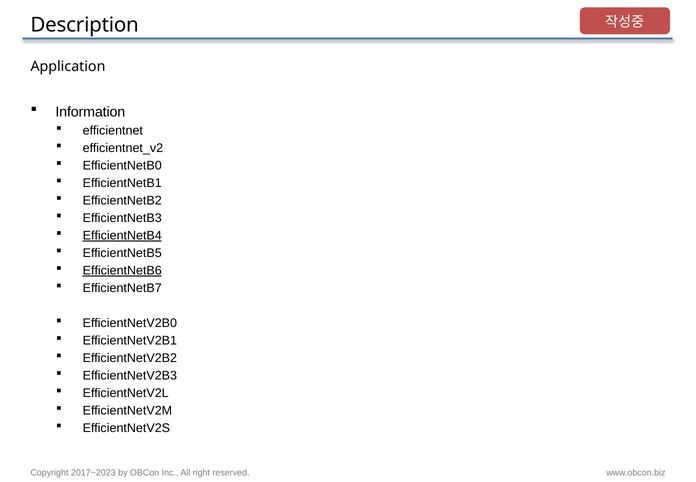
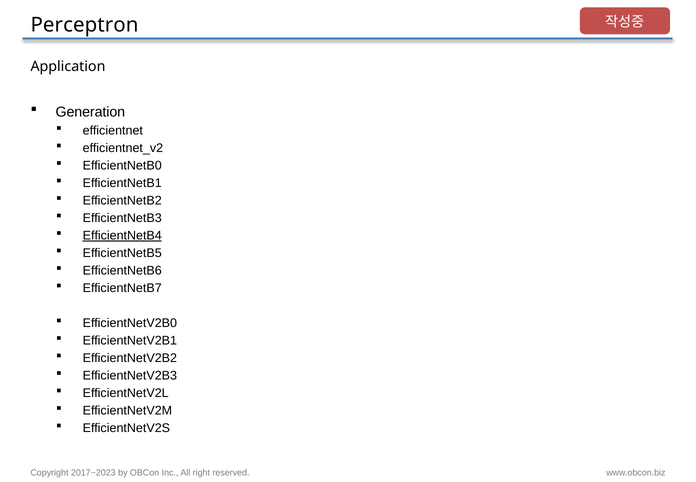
Description: Description -> Perceptron (85, 25)
Information: Information -> Generation (90, 112)
EfficientNetB6 underline: present -> none (122, 270)
